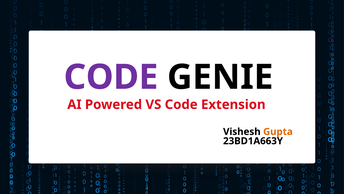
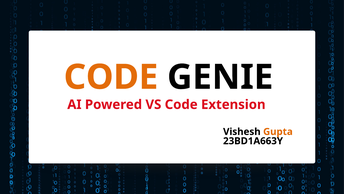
CODE colour: purple -> orange (111, 77)
